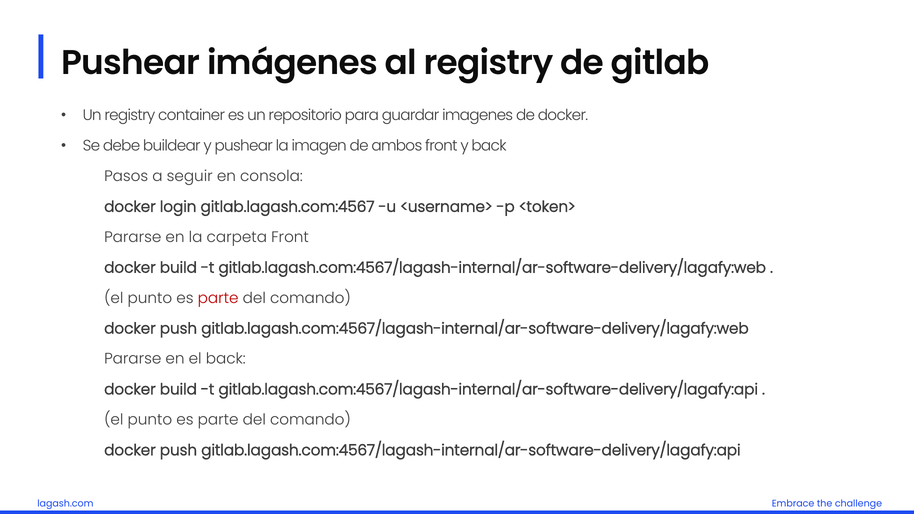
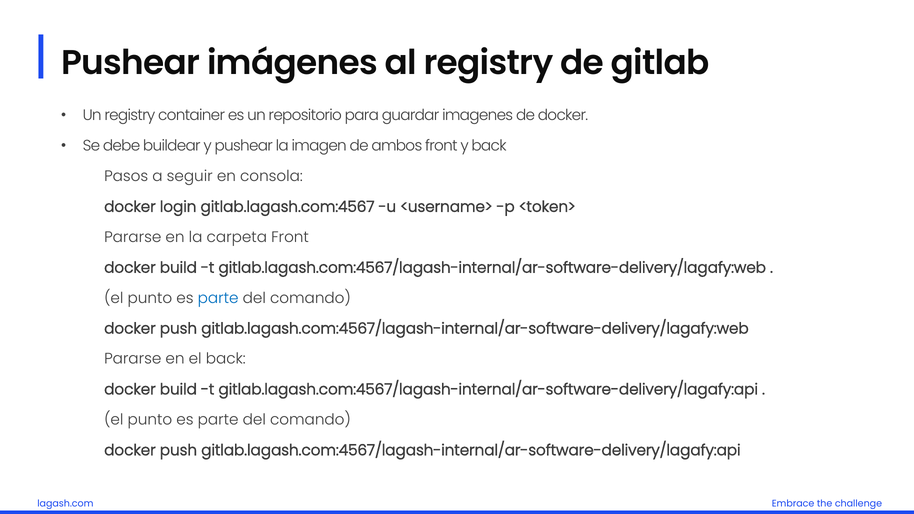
parte colour: red -> blue (218, 298)
